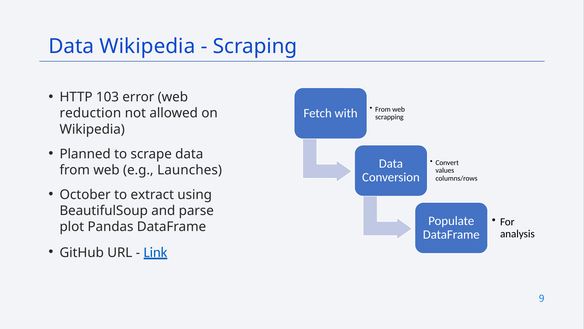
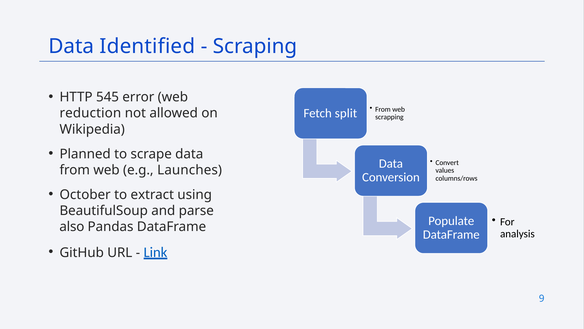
Data Wikipedia: Wikipedia -> Identified (147, 46)
103: 103 -> 545 (107, 97)
with: with -> split (346, 113)
plot: plot -> also (72, 226)
